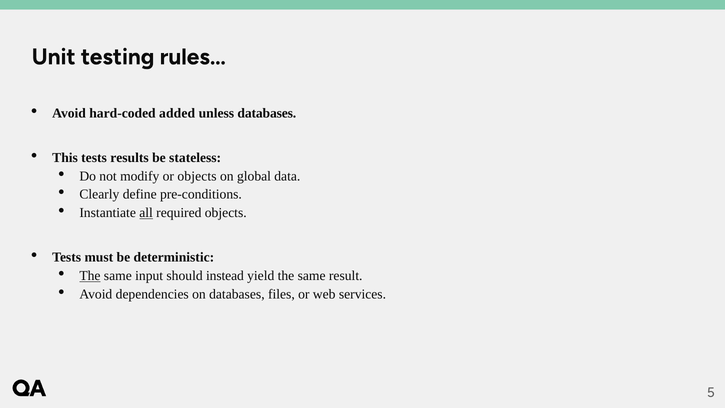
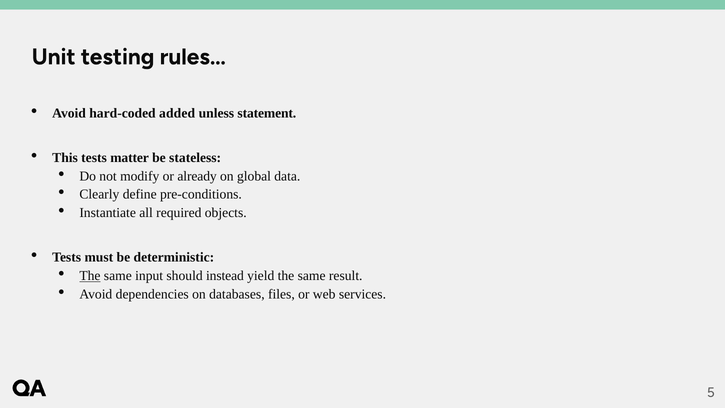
unless databases: databases -> statement (267, 113)
results: results -> matter (130, 158)
or objects: objects -> already (197, 176)
all underline: present -> none (146, 213)
